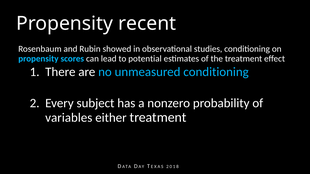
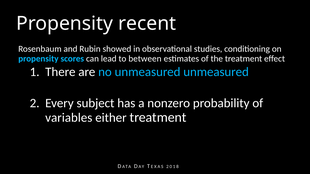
potential: potential -> between (145, 59)
unmeasured conditioning: conditioning -> unmeasured (216, 72)
